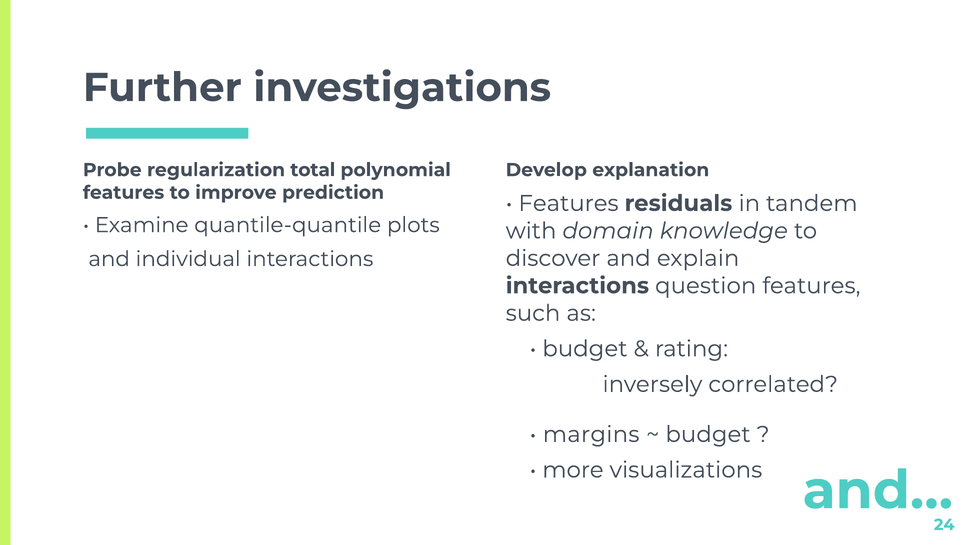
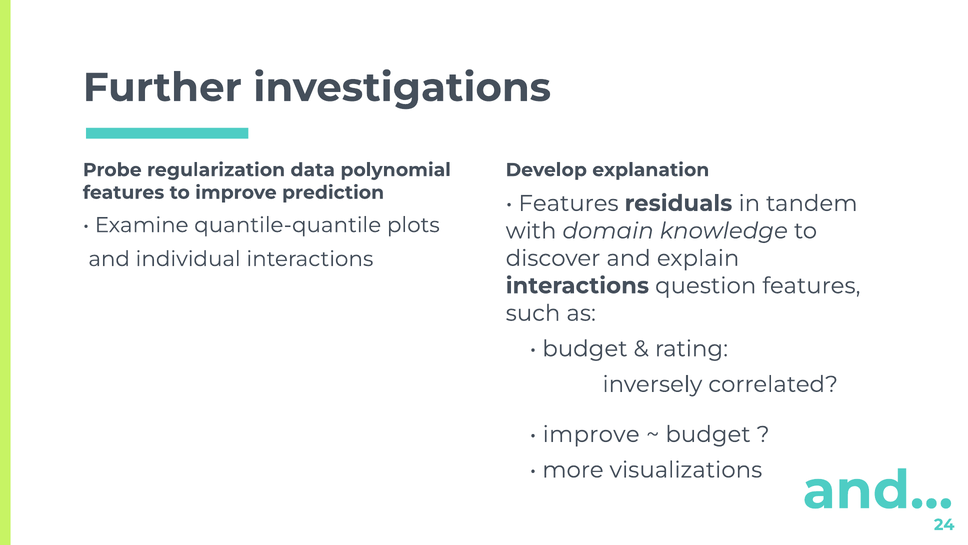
total: total -> data (313, 170)
margins: margins -> improve (591, 434)
